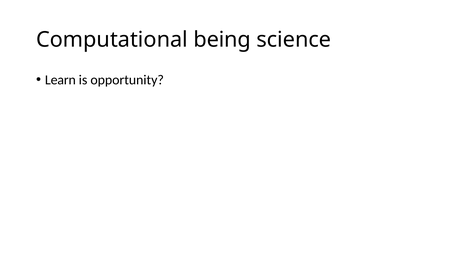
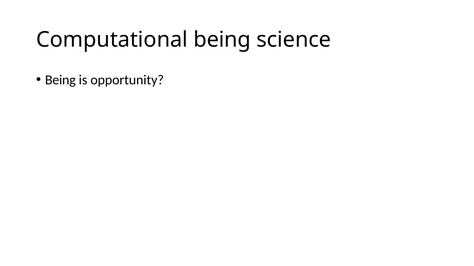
Learn: Learn -> Being (60, 80)
